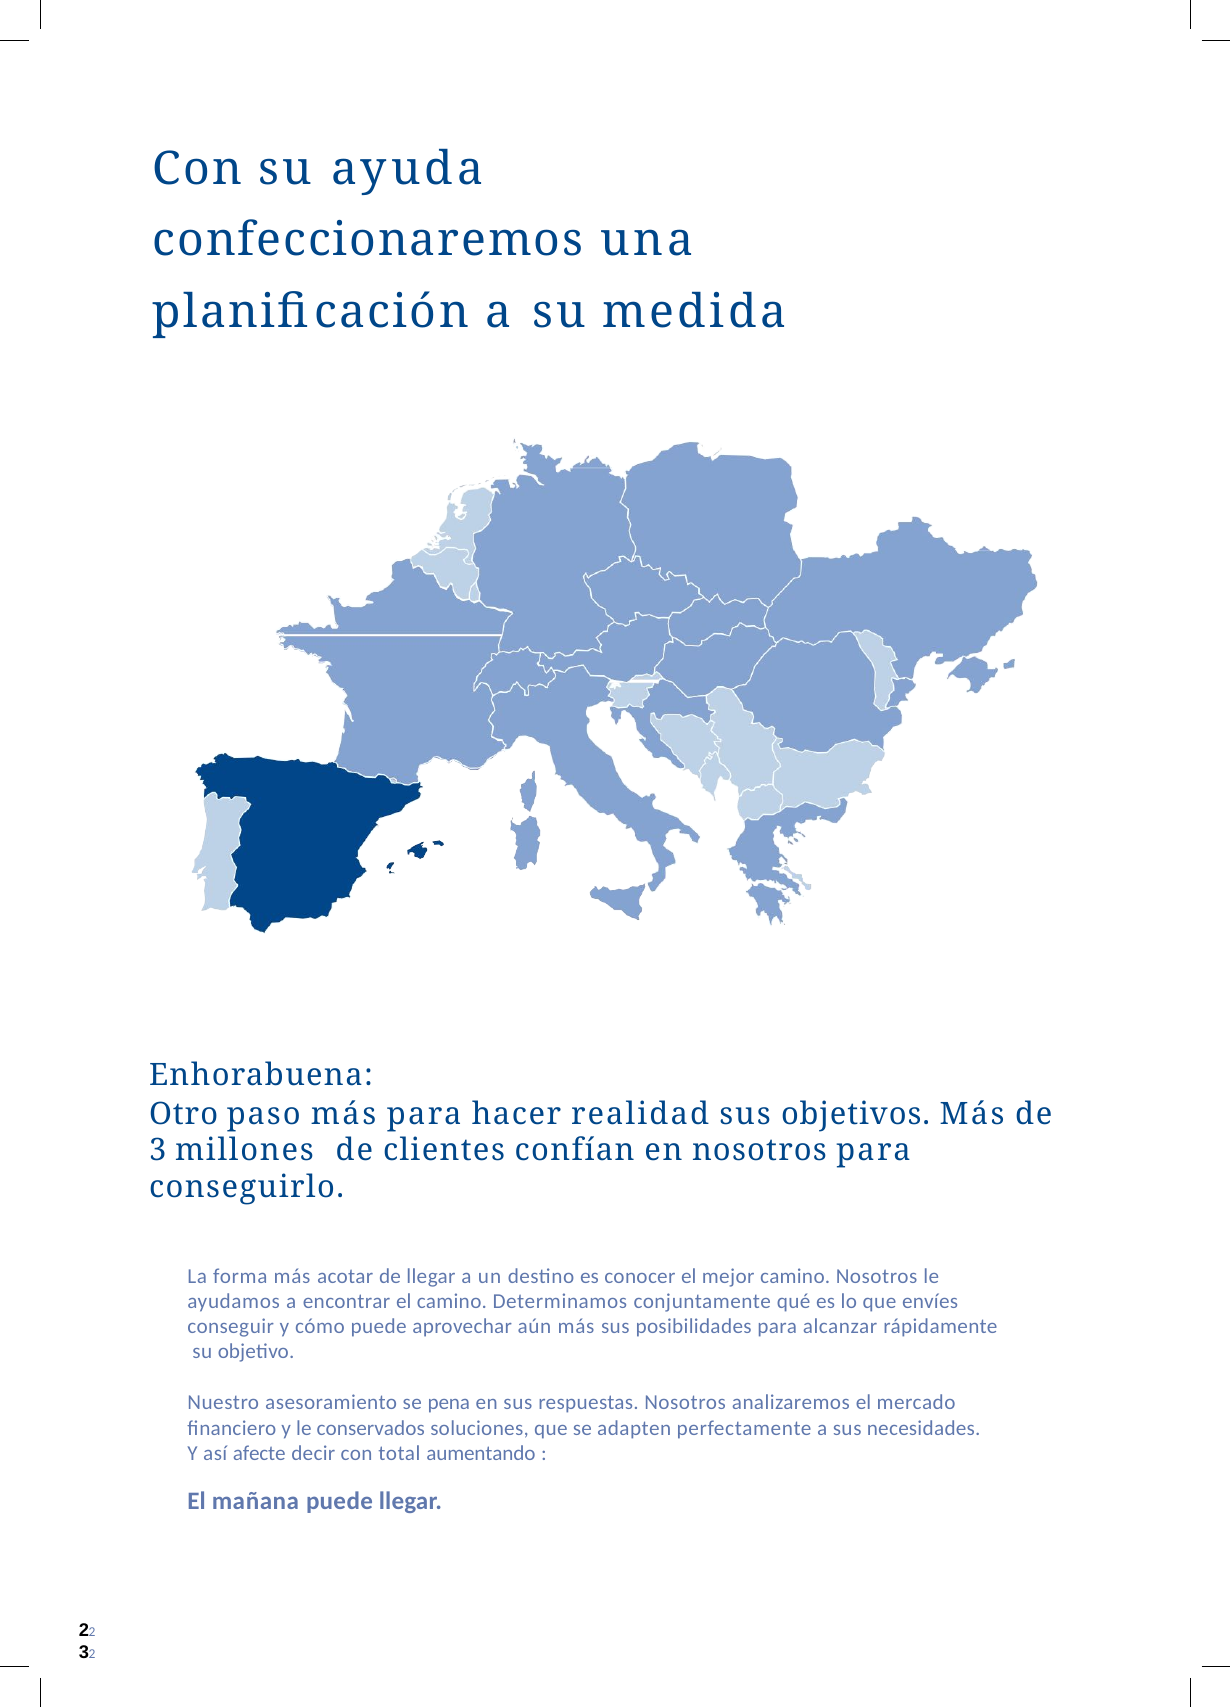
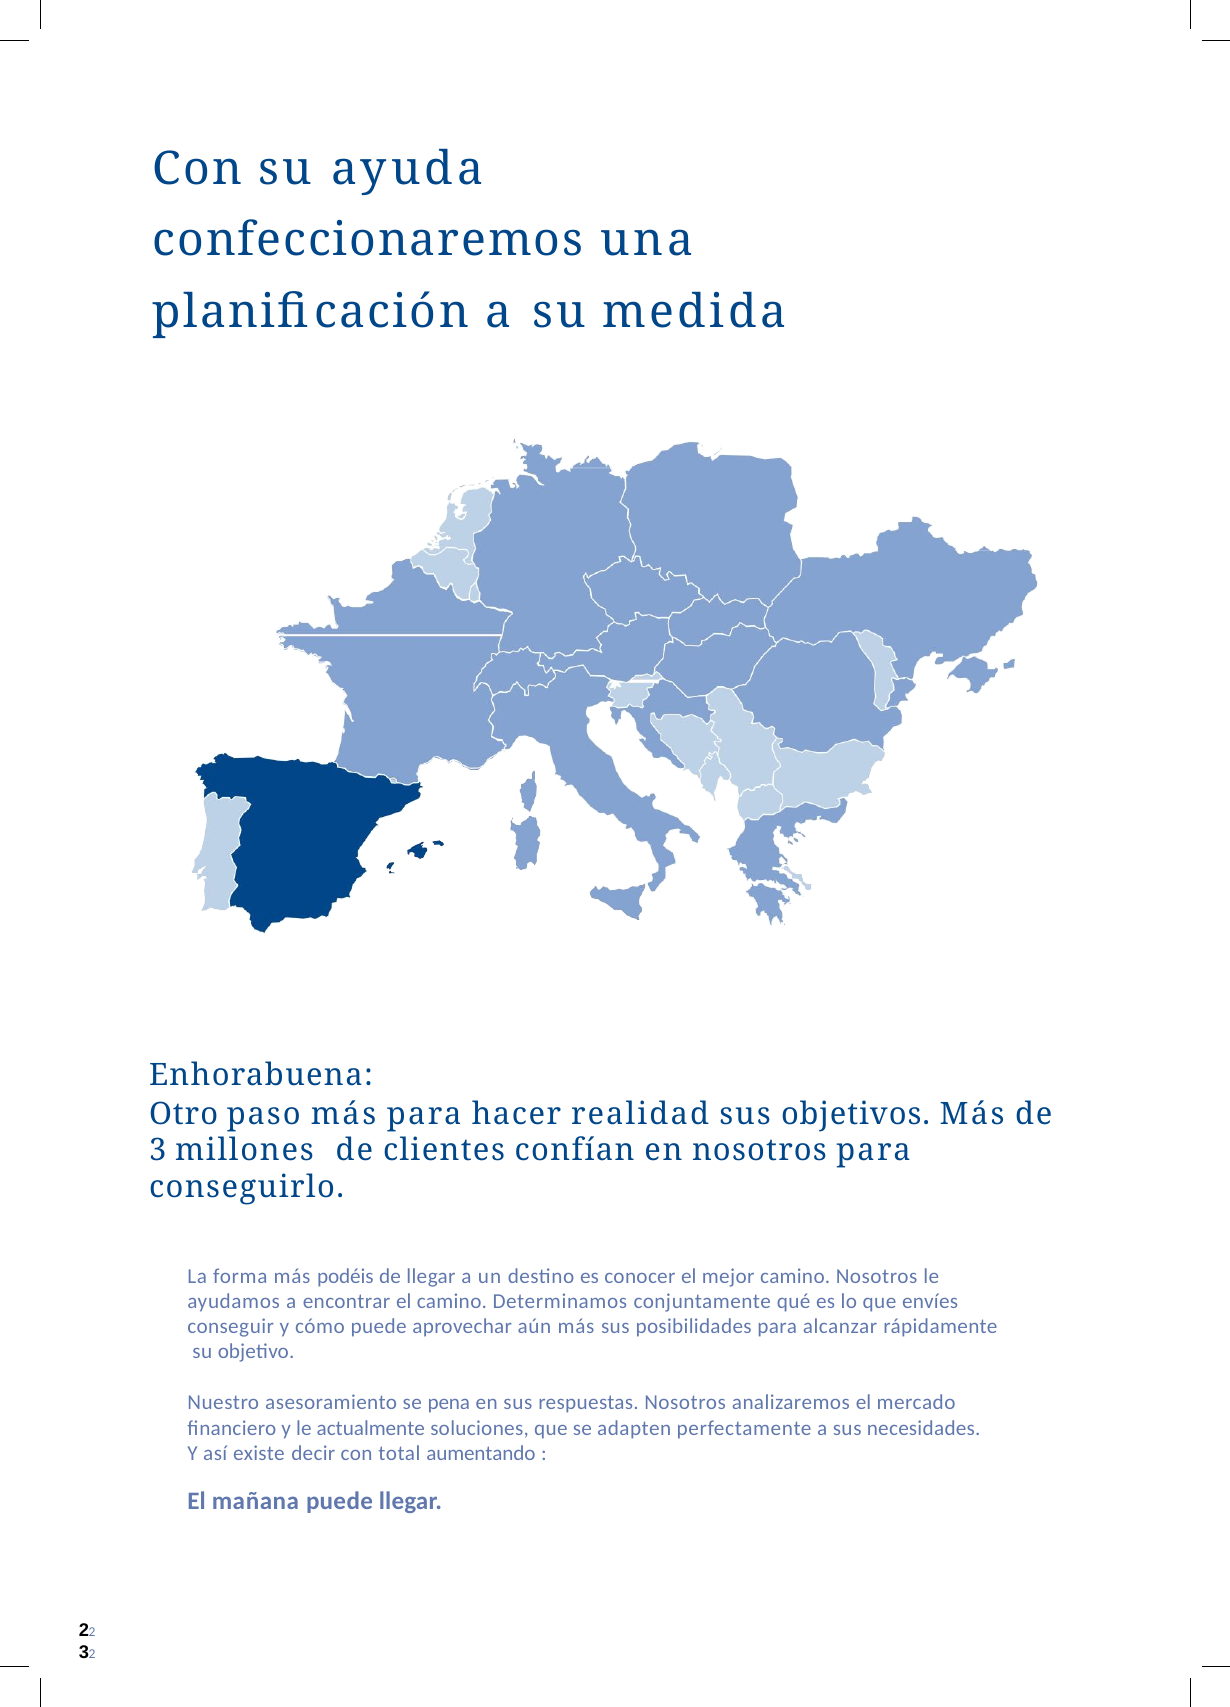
acotar: acotar -> podéis (345, 1276)
conservados: conservados -> actualmente (371, 1428)
afecte: afecte -> existe (259, 1453)
